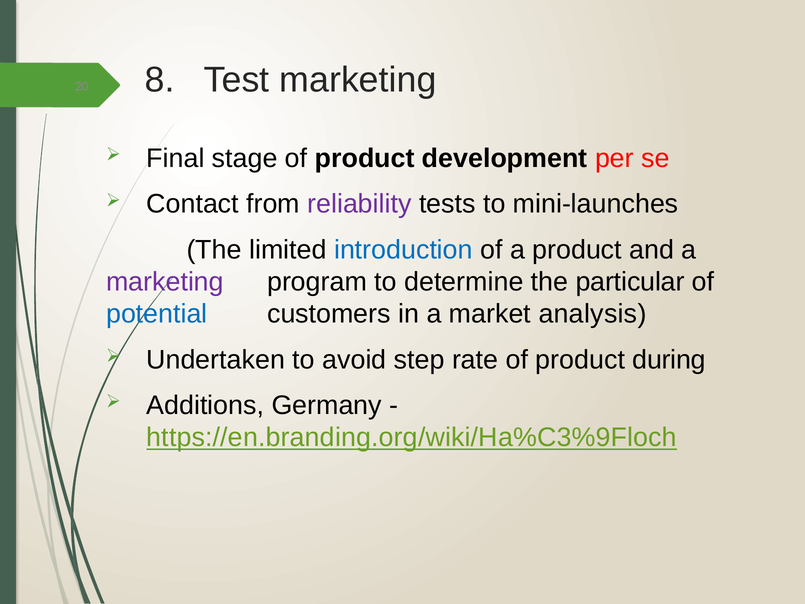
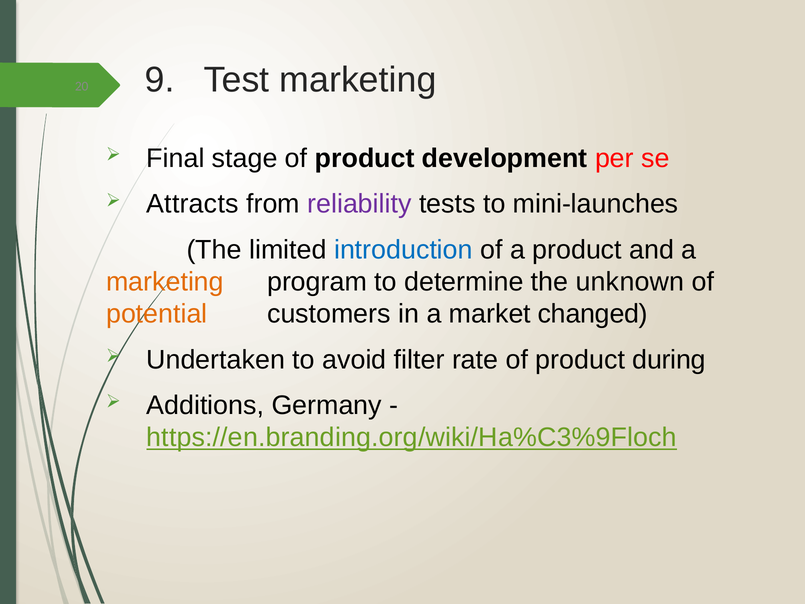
8: 8 -> 9 (160, 80)
Contact: Contact -> Attracts (192, 204)
marketing colour: purple -> orange (165, 282)
particular: particular -> unknown (630, 282)
potential colour: blue -> orange (157, 314)
analysis: analysis -> changed (593, 314)
step: step -> filter (419, 360)
